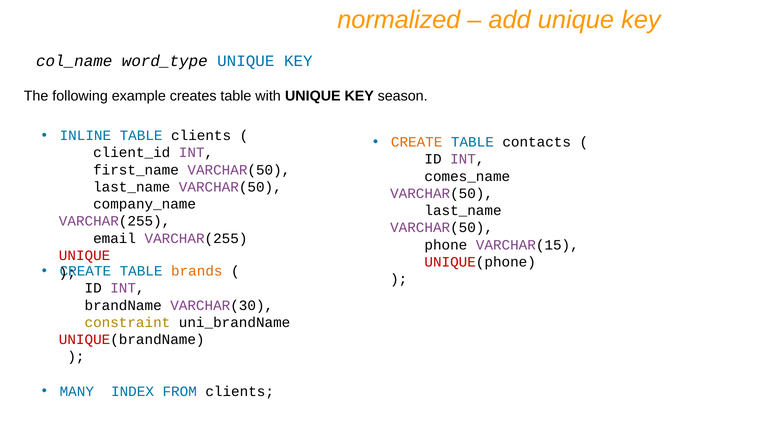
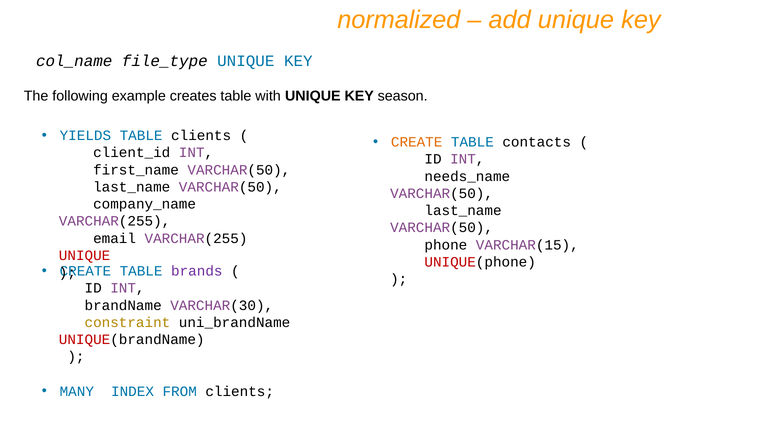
word_type: word_type -> file_type (165, 61)
INLINE: INLINE -> YIELDS (85, 136)
comes_name: comes_name -> needs_name (467, 177)
brands colour: orange -> purple (197, 271)
